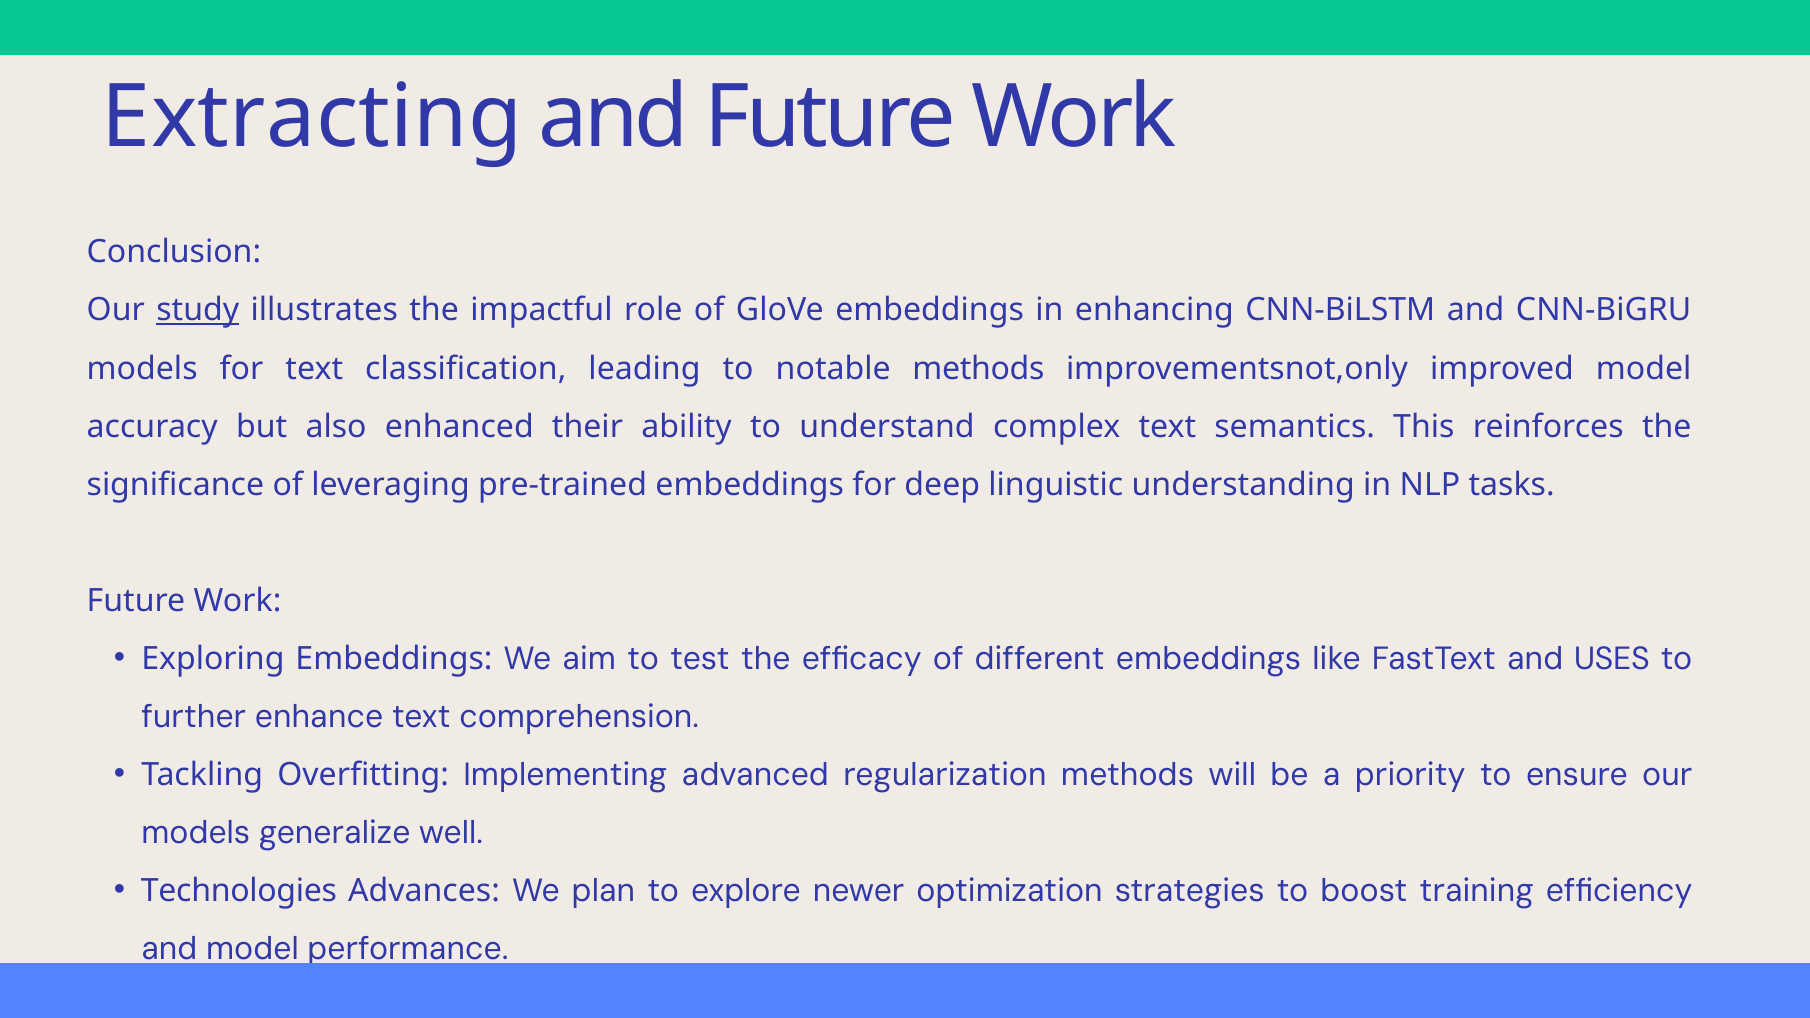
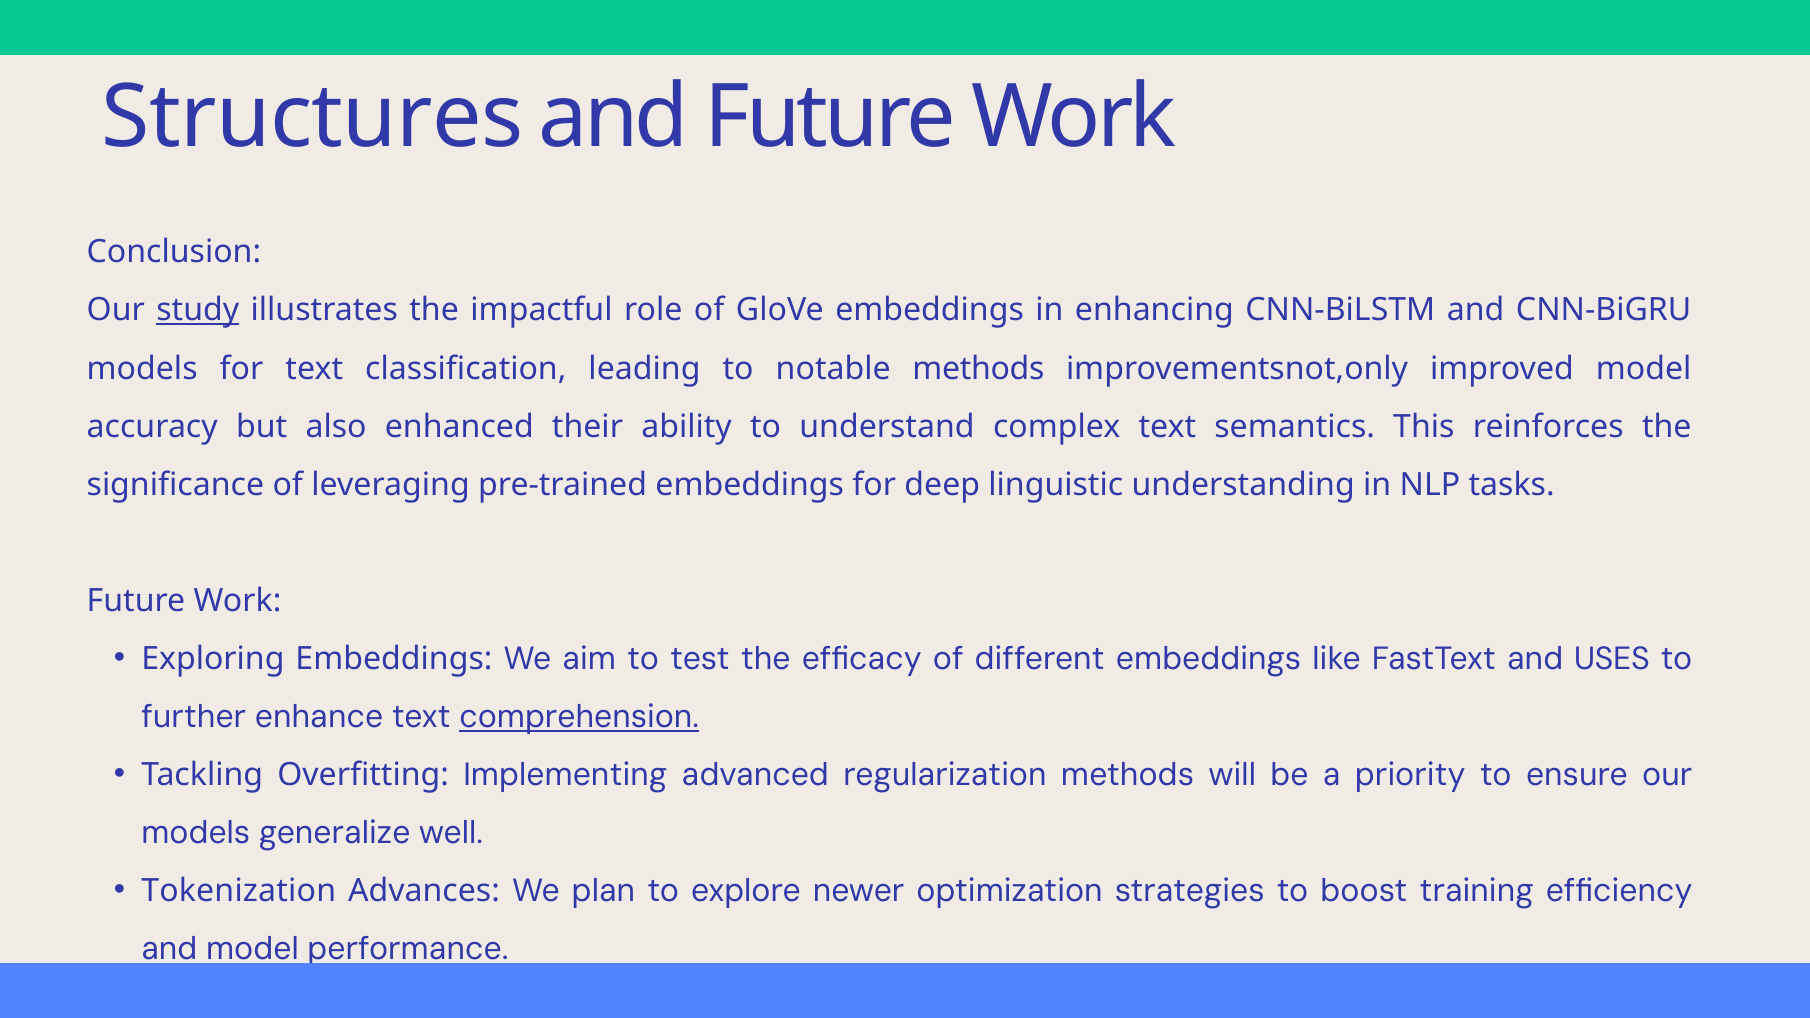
Extracting: Extracting -> Structures (313, 118)
comprehension underline: none -> present (579, 717)
Technologies: Technologies -> Tokenization (239, 891)
